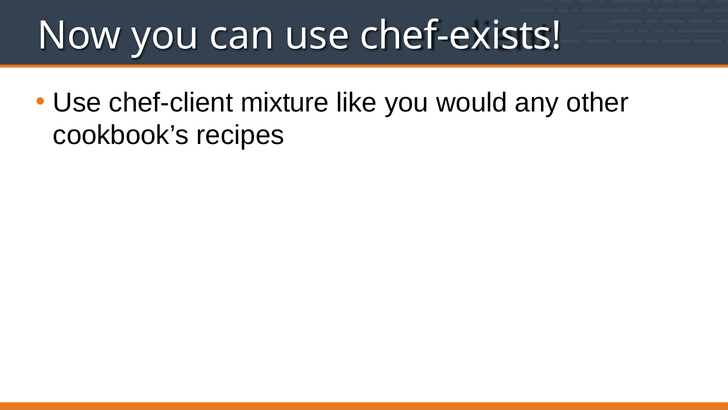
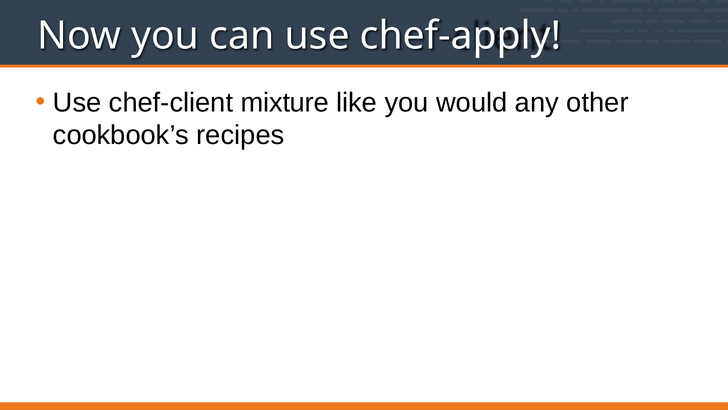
chef-exists: chef-exists -> chef-apply (461, 36)
